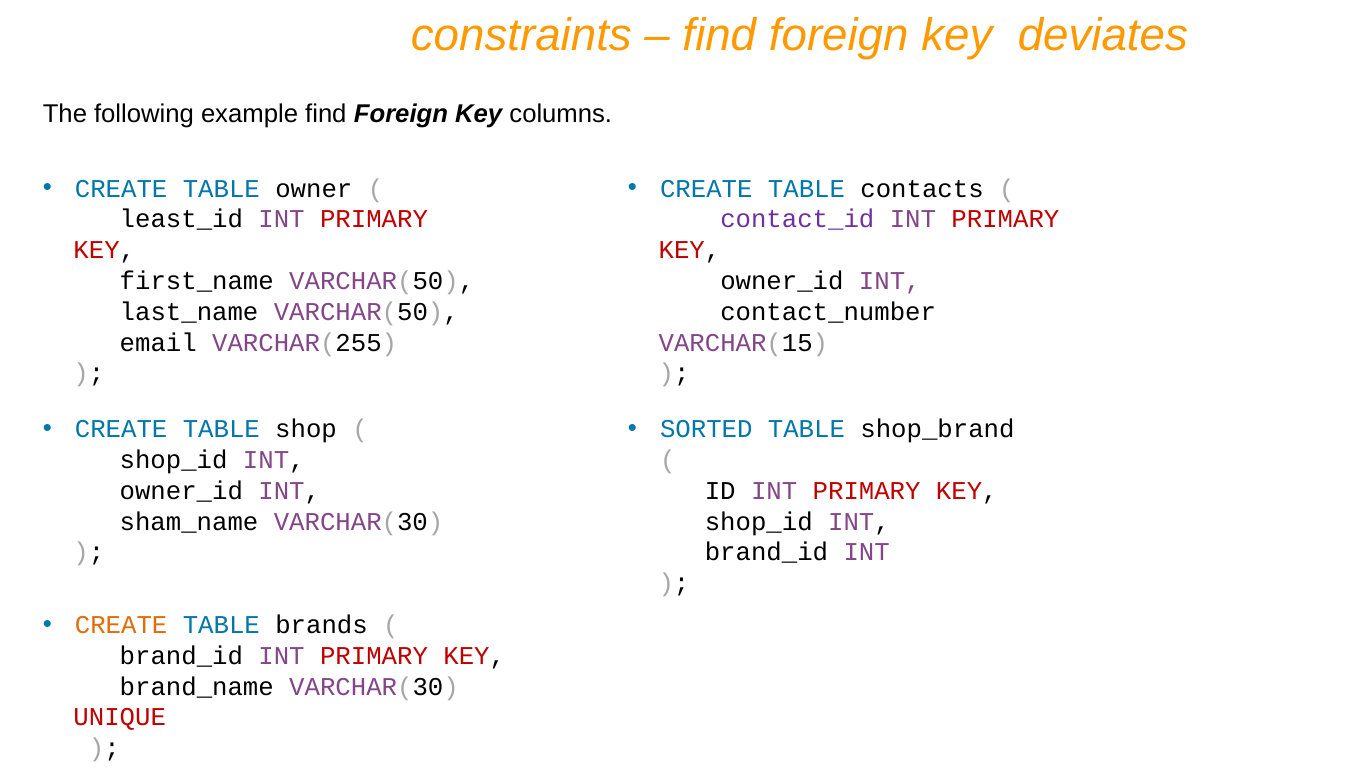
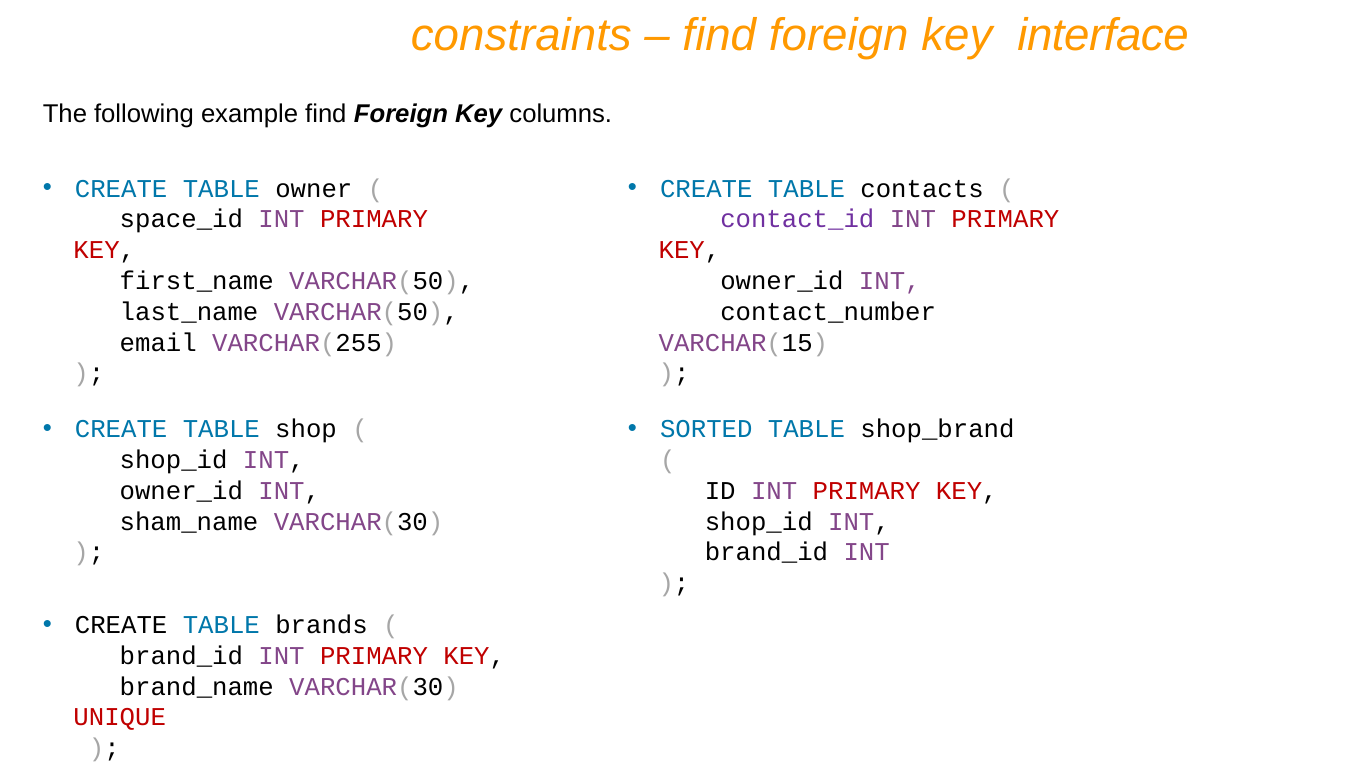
deviates: deviates -> interface (1103, 36)
least_id: least_id -> space_id (181, 220)
CREATE colour: orange -> black (121, 626)
